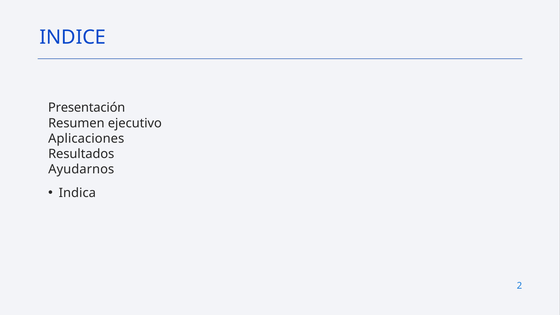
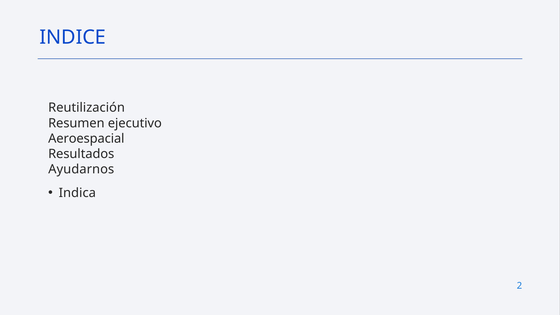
Presentación: Presentación -> Reutilización (87, 108)
Aplicaciones: Aplicaciones -> Aeroespacial (86, 138)
